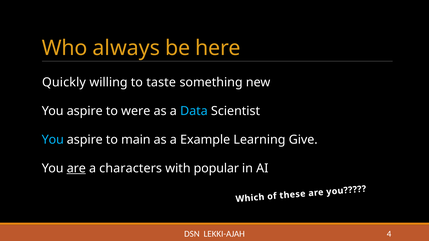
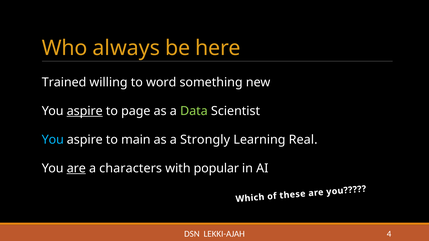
Quickly: Quickly -> Trained (64, 82)
taste: taste -> word (161, 82)
aspire underline: none -> present (85, 111)
were: were -> page (136, 111)
Data colour: light blue -> light green (194, 111)
Example: Example -> Strongly (205, 140)
Give: Give -> Real (303, 140)
